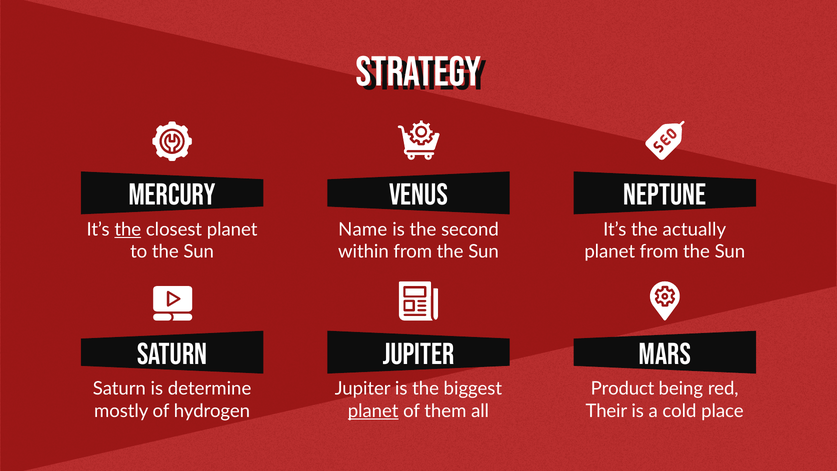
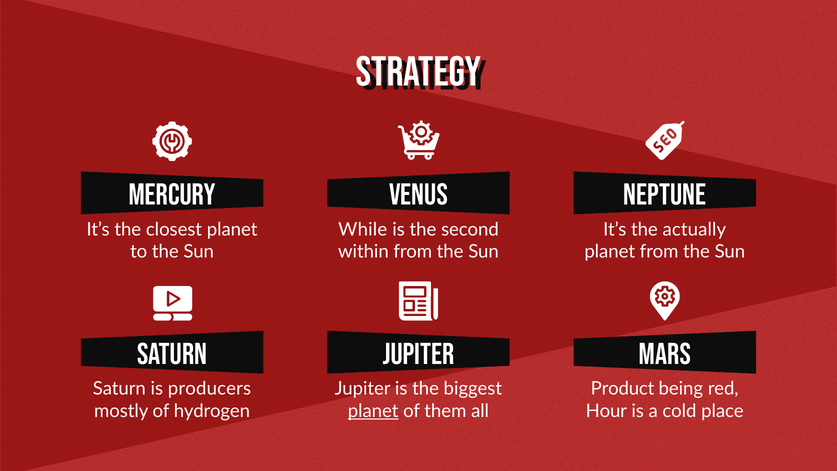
the underline: present -> none (128, 229)
Name: Name -> While (363, 229)
determine: determine -> producers (209, 389)
Their: Their -> Hour (606, 411)
